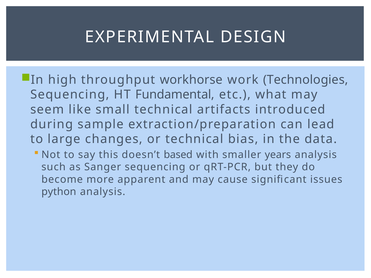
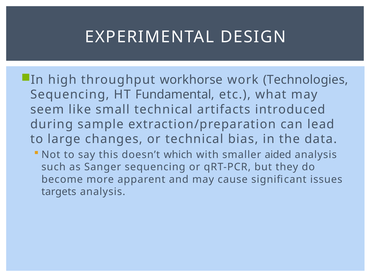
based: based -> which (178, 155)
years: years -> aided (278, 155)
python: python -> targets (59, 192)
